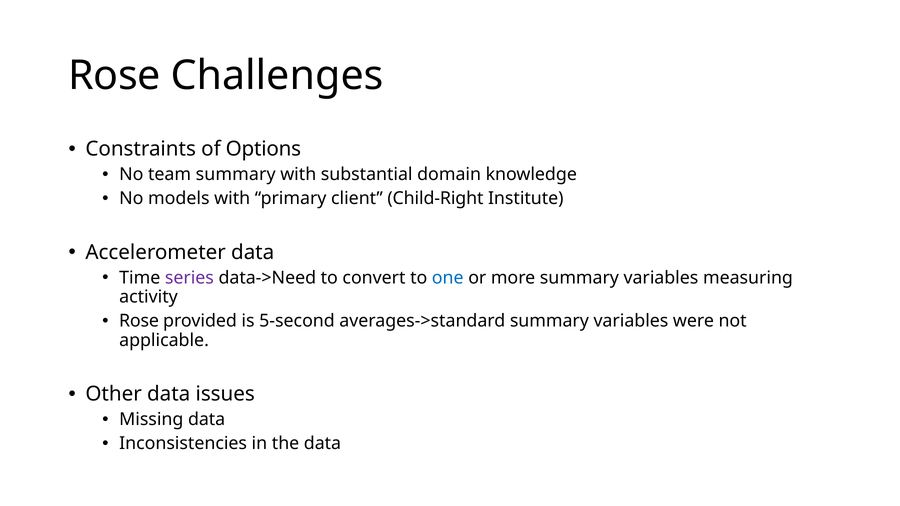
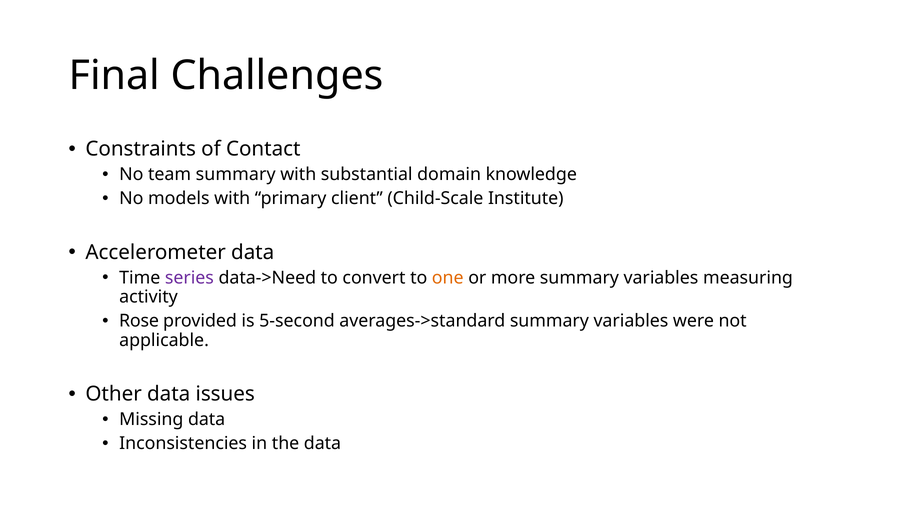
Rose: Rose -> Final (114, 76)
Options: Options -> Contact (263, 149)
Child-Right: Child-Right -> Child-Scale (435, 199)
one colour: blue -> orange (448, 278)
